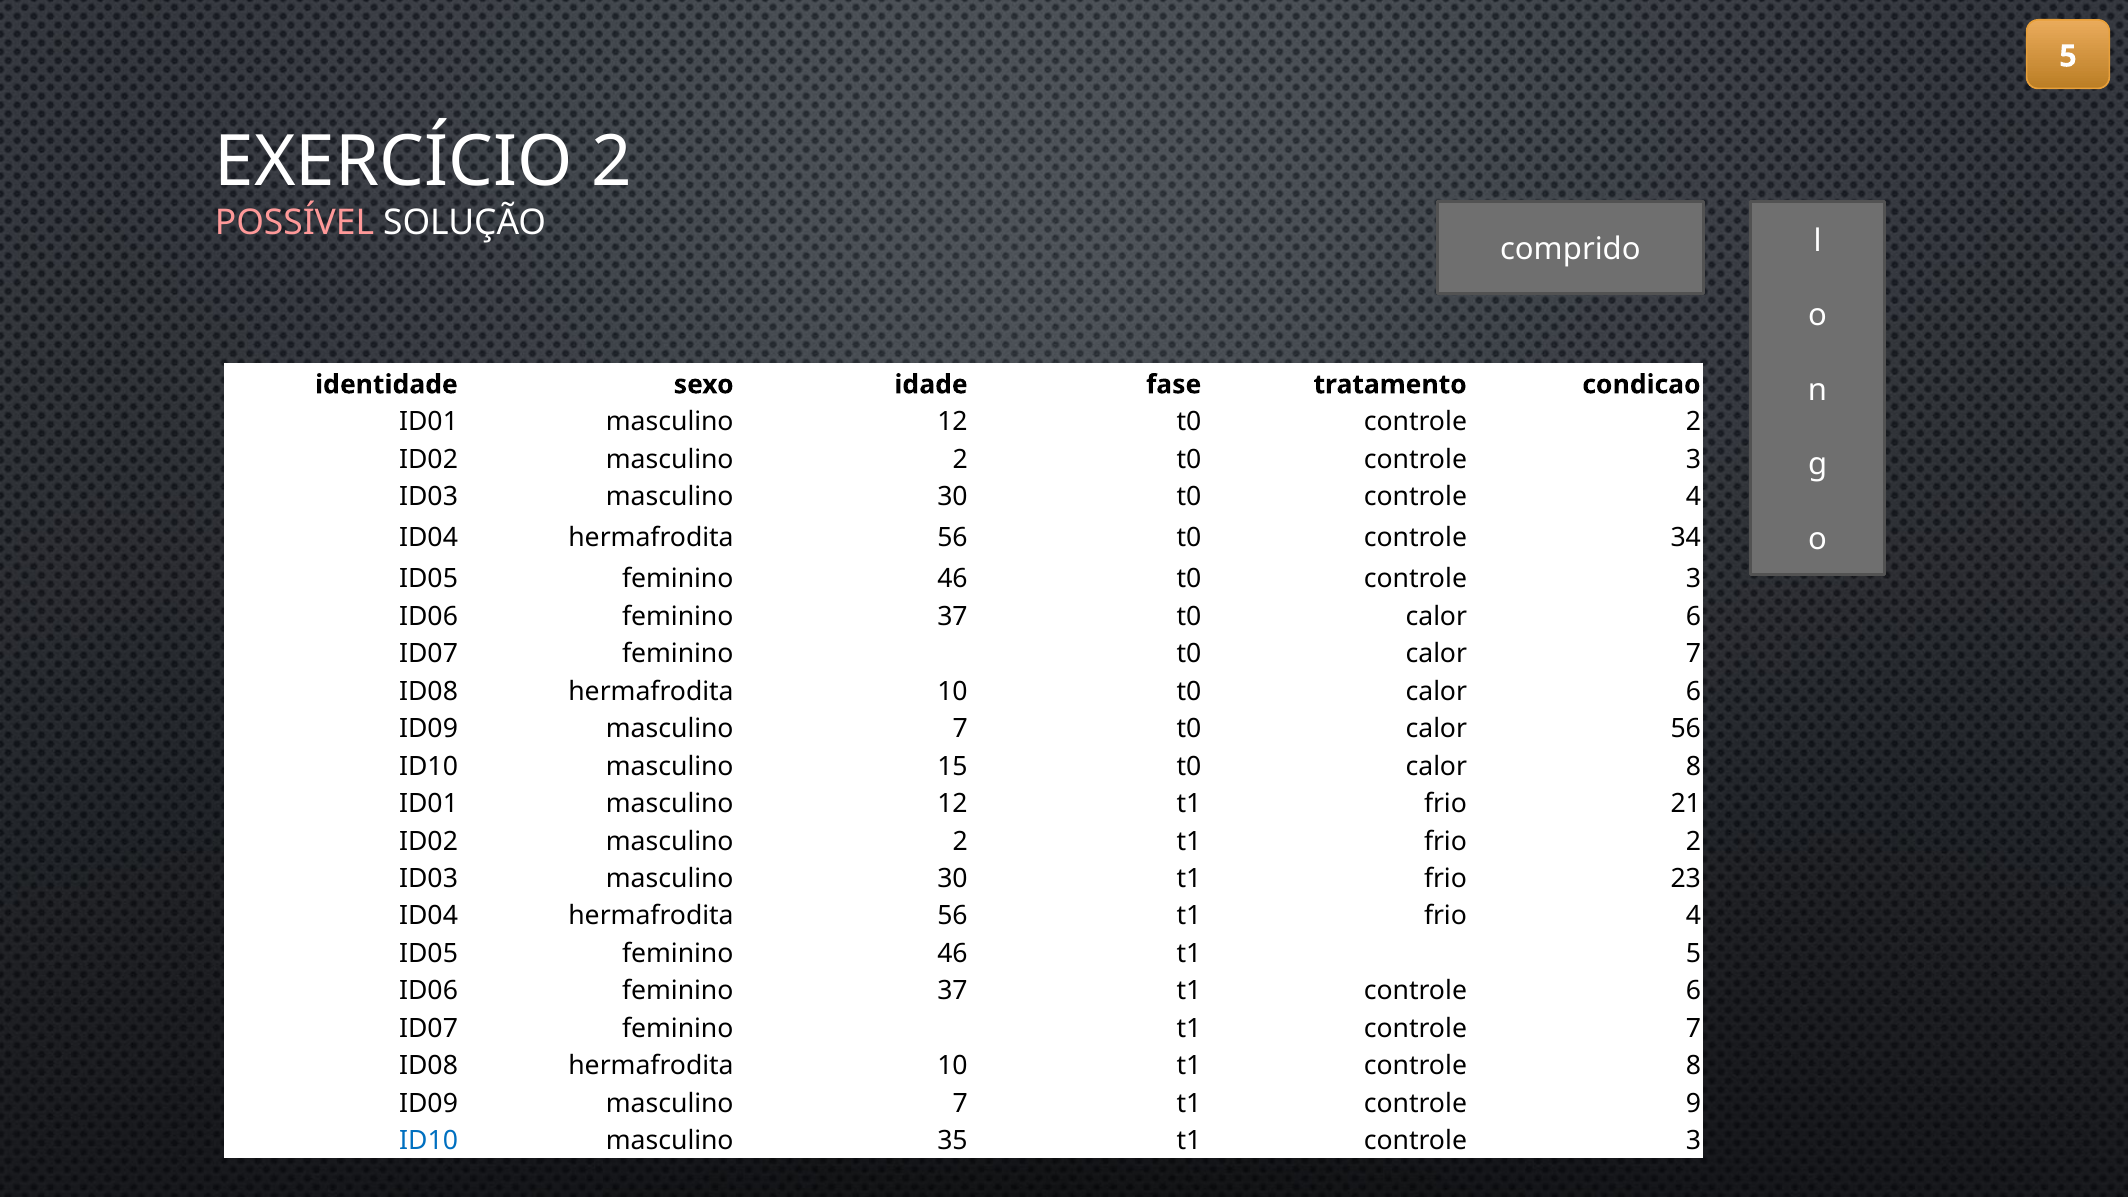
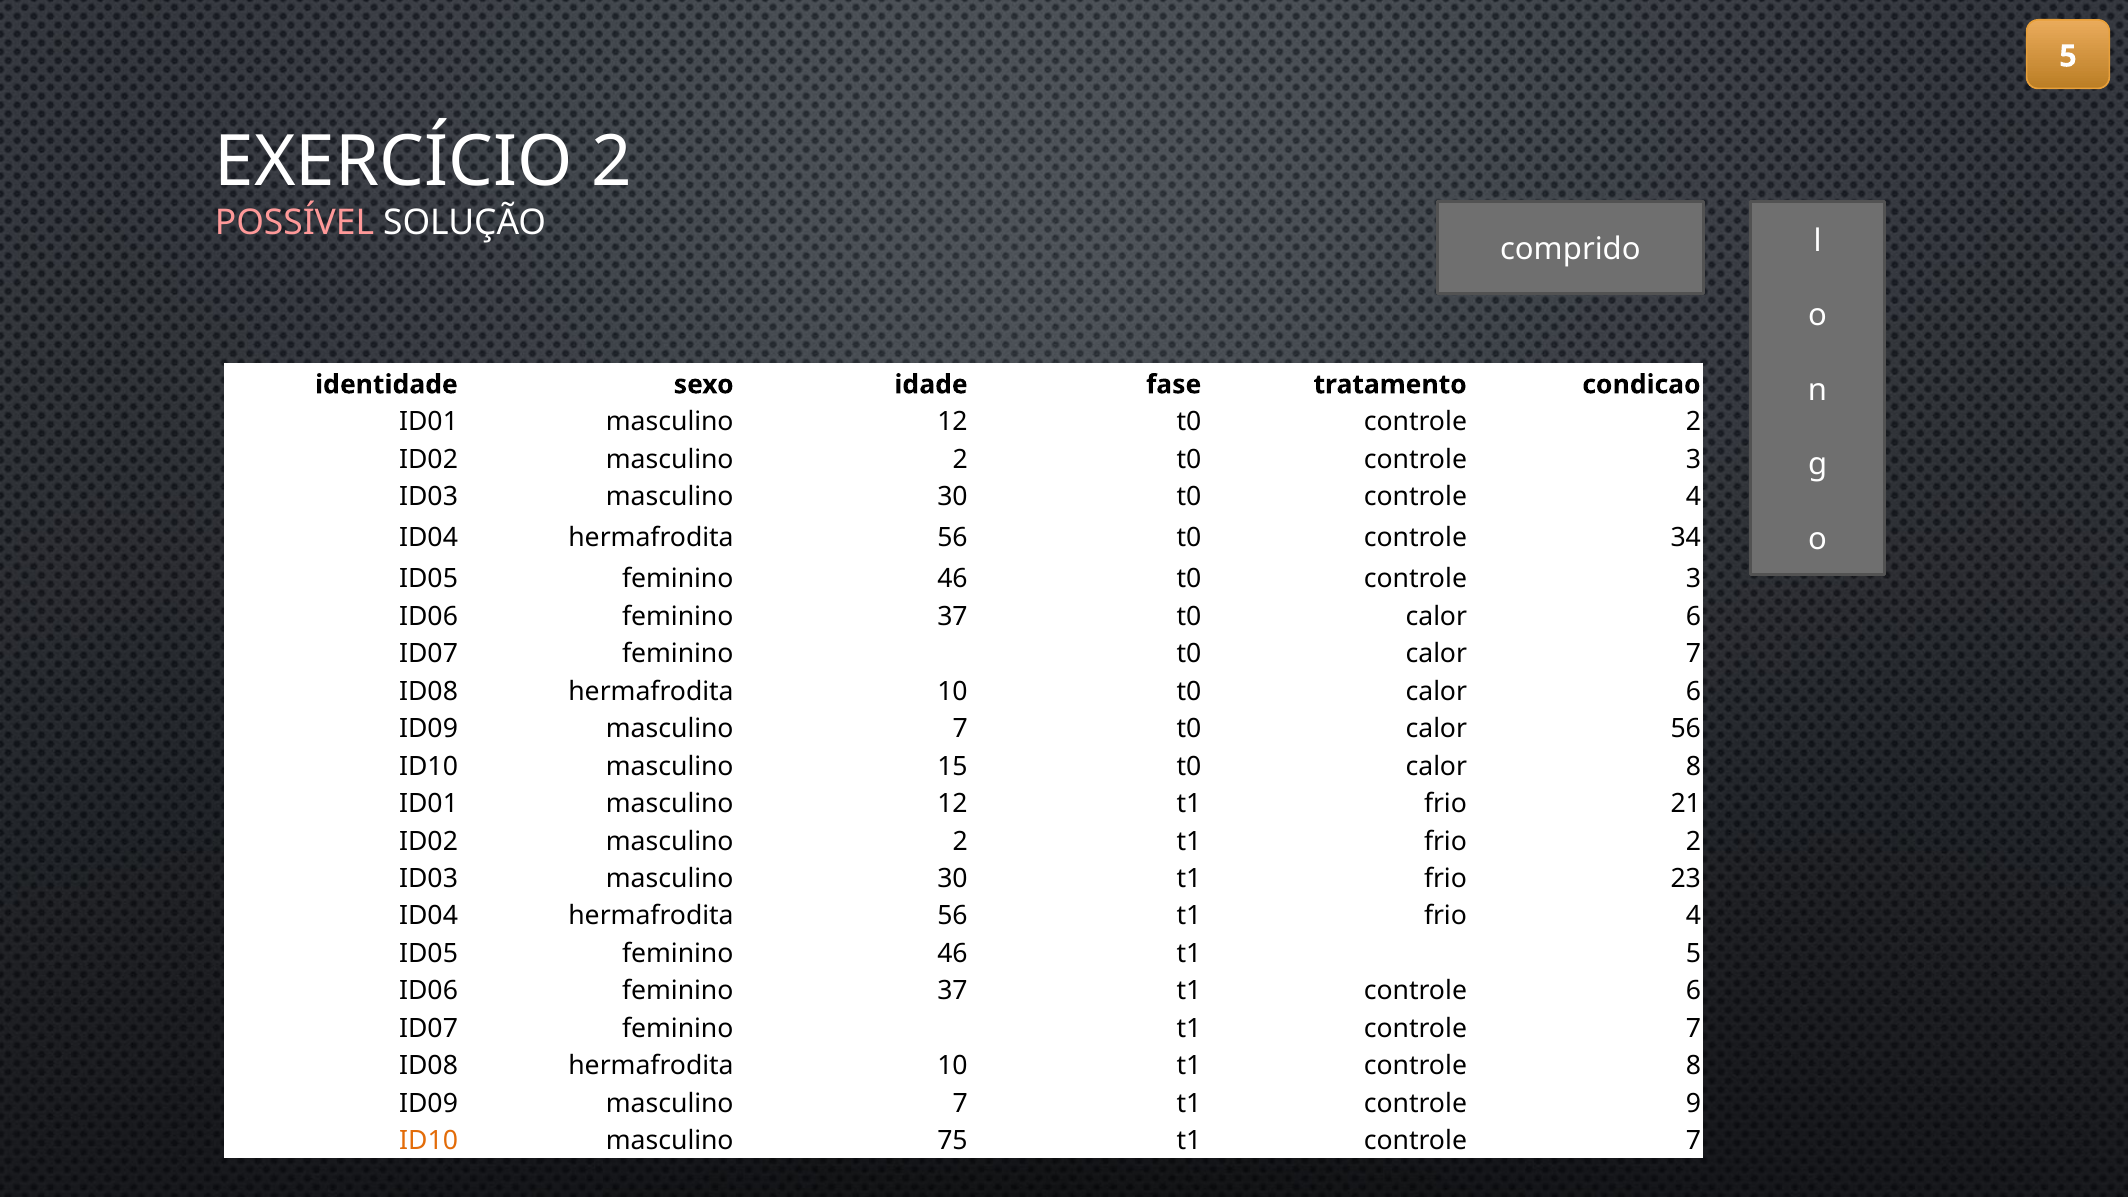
ID10 colour: blue -> orange (429, 1141)
35: 35 -> 75 (952, 1141)
3: 3 -> 7 (1693, 1141)
